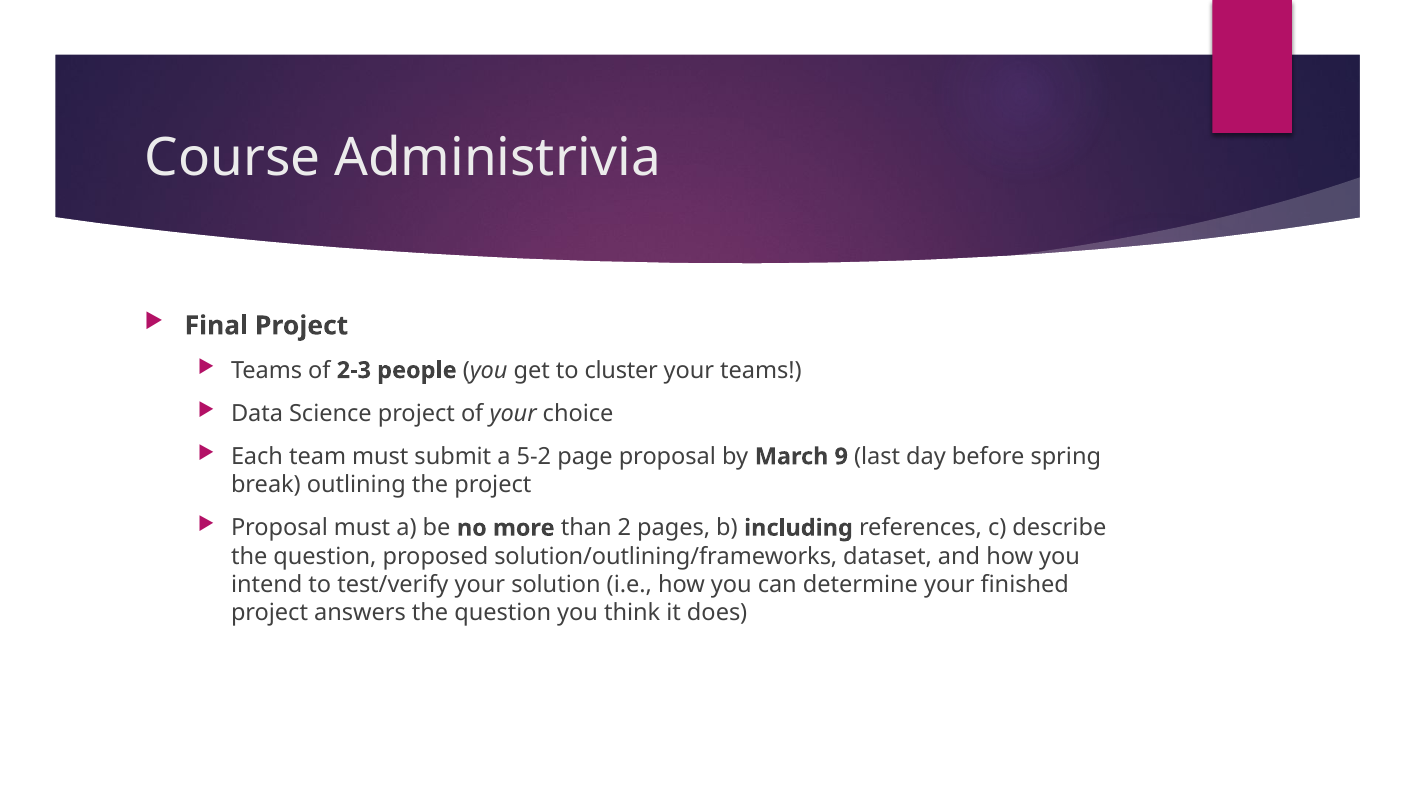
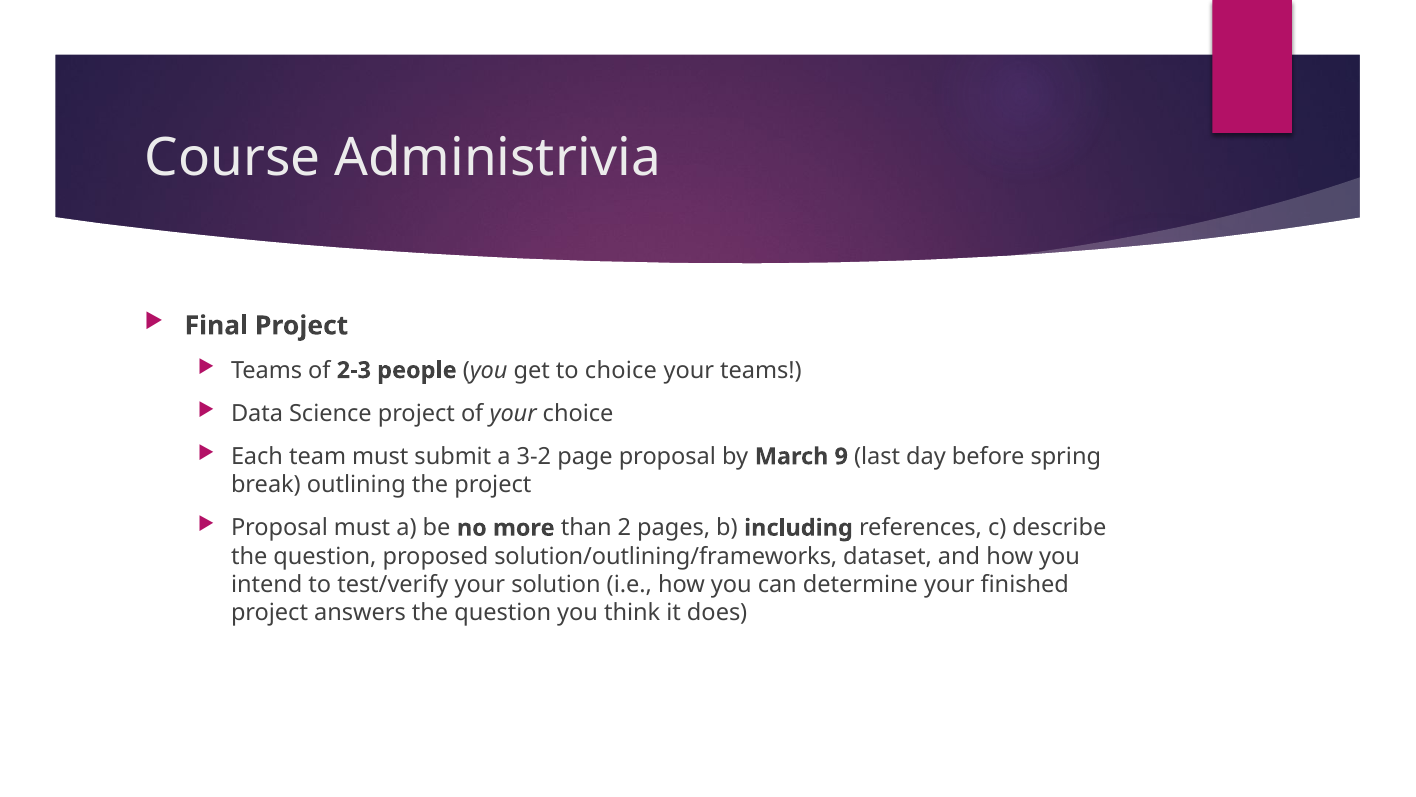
to cluster: cluster -> choice (621, 370)
5-2: 5-2 -> 3-2 (534, 456)
